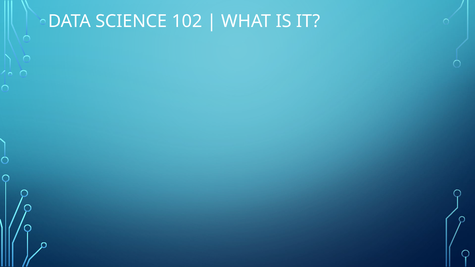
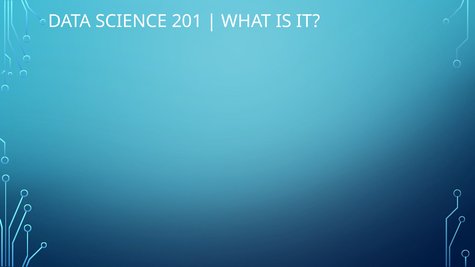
102: 102 -> 201 (187, 21)
